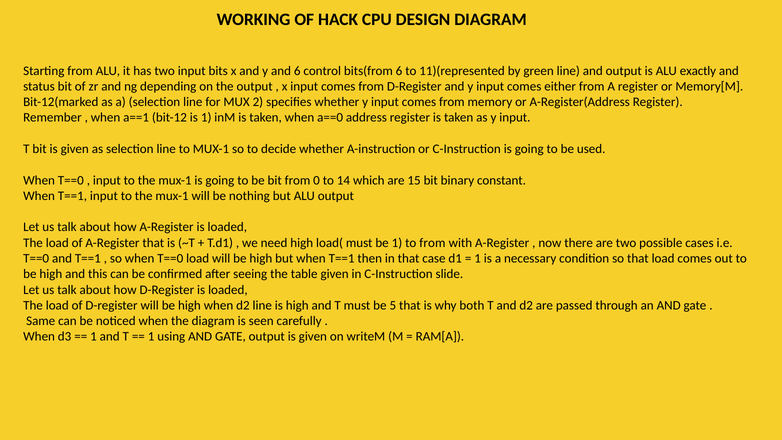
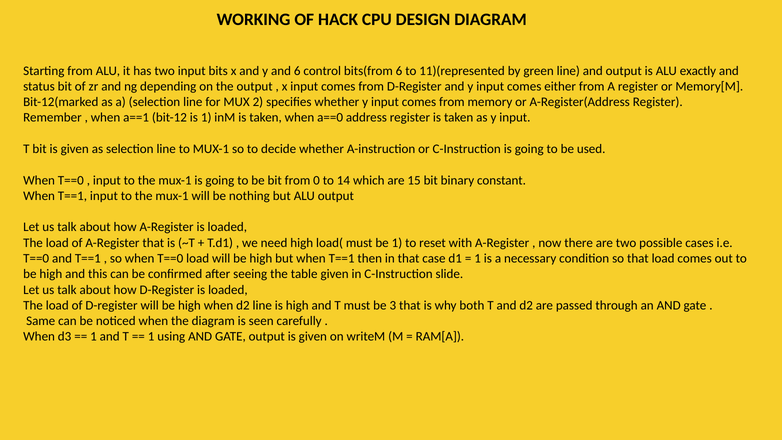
to from: from -> reset (433, 243)
5: 5 -> 3 (393, 305)
